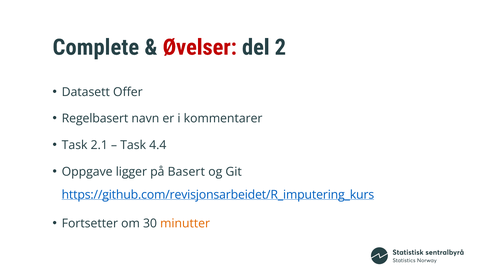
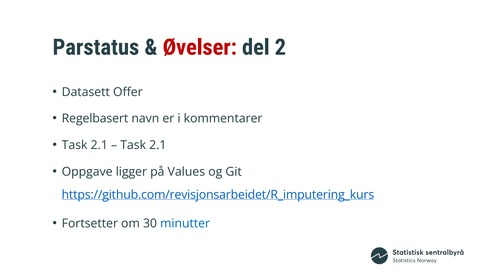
Complete: Complete -> Parstatus (96, 47)
4.4: 4.4 -> 2.1 (158, 145)
Basert: Basert -> Values (186, 172)
minutter colour: orange -> blue (185, 223)
